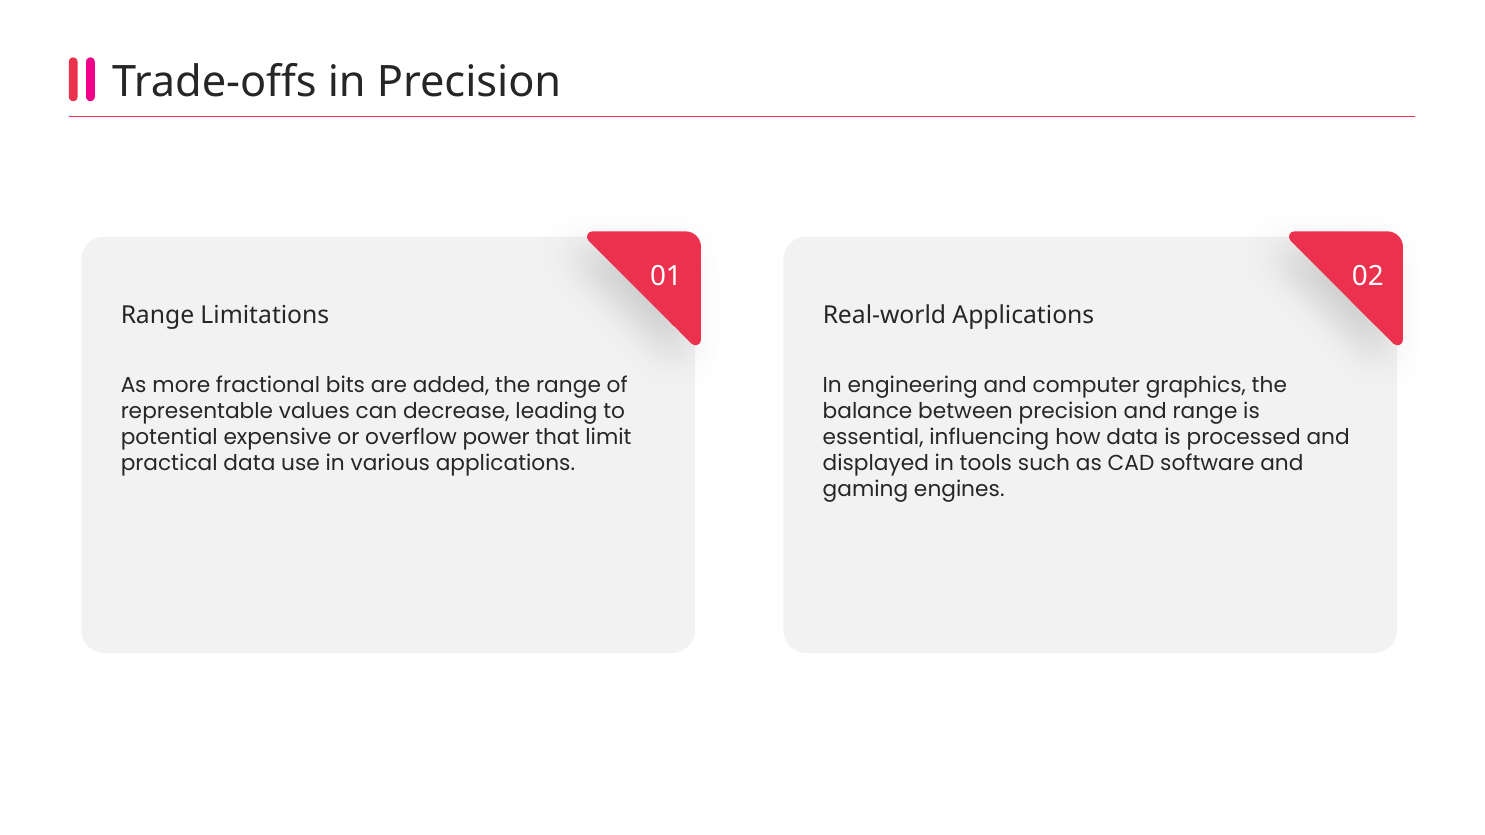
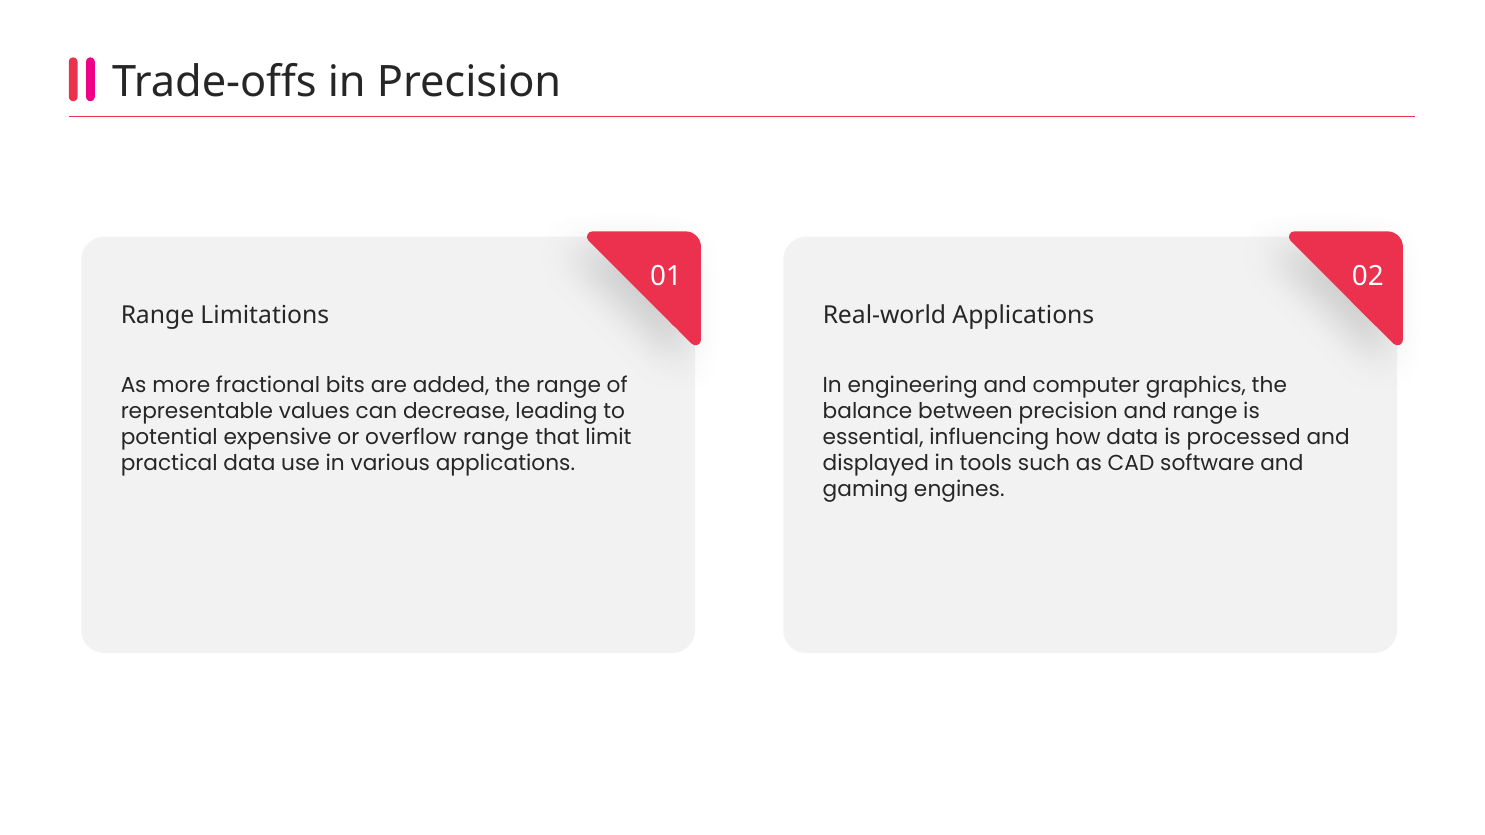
overflow power: power -> range (496, 437)
